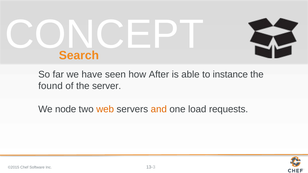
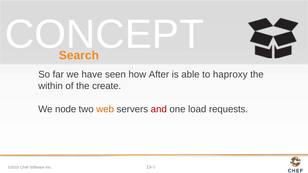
instance: instance -> haproxy (230, 75)
found: found -> within (51, 86)
server: server -> create (107, 86)
and colour: orange -> red (159, 109)
